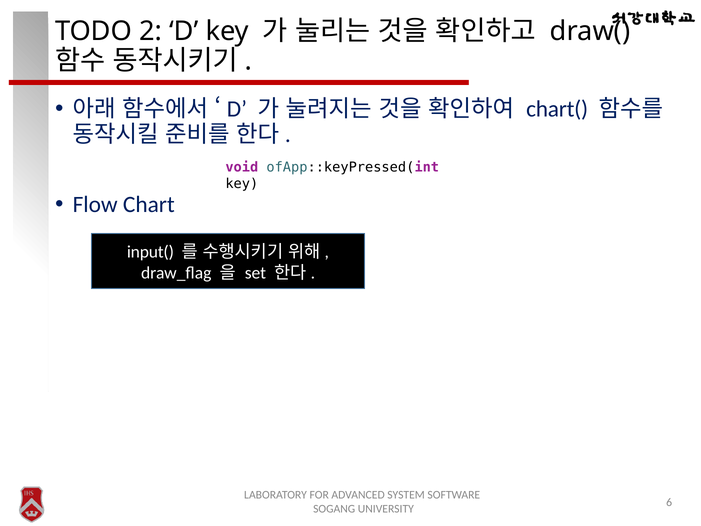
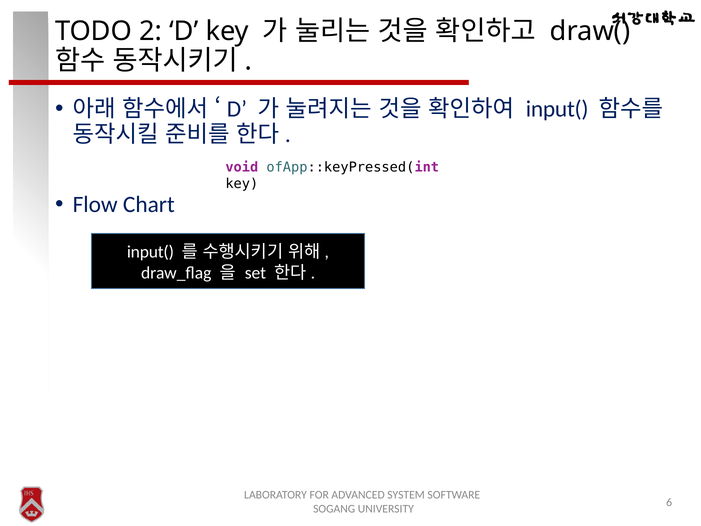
chart(: chart( -> input( (557, 109)
